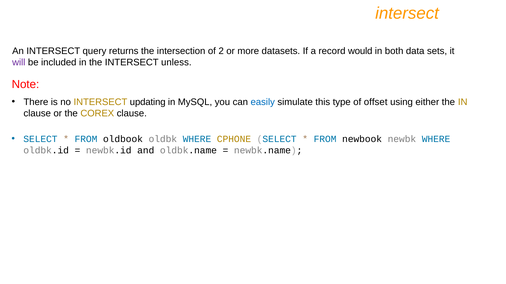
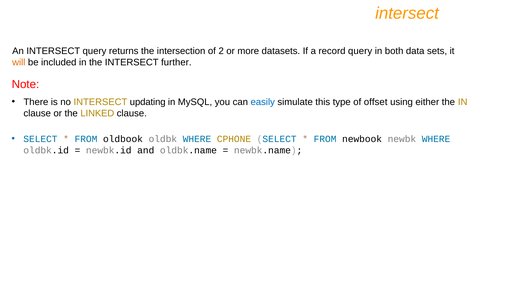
record would: would -> query (360, 51)
will colour: purple -> orange (19, 63)
unless: unless -> further (176, 63)
COREX: COREX -> LINKED (97, 114)
